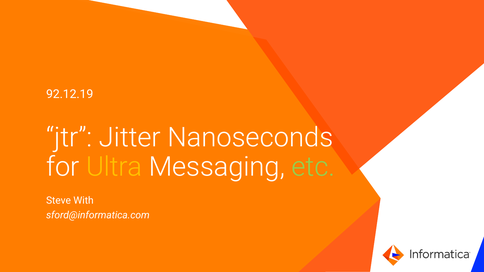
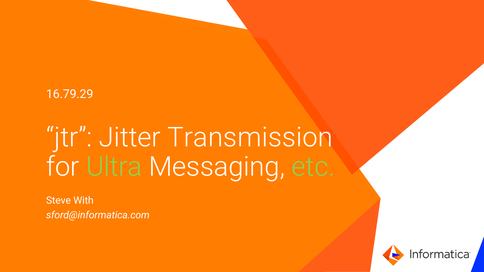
92.12.19: 92.12.19 -> 16.79.29 (70, 94)
Nanoseconds: Nanoseconds -> Transmission (250, 138)
Ultra colour: yellow -> light green (114, 167)
